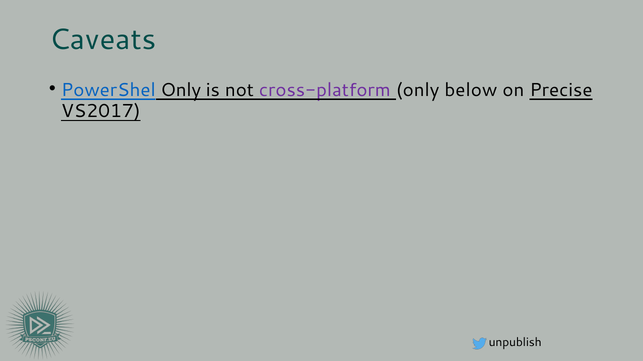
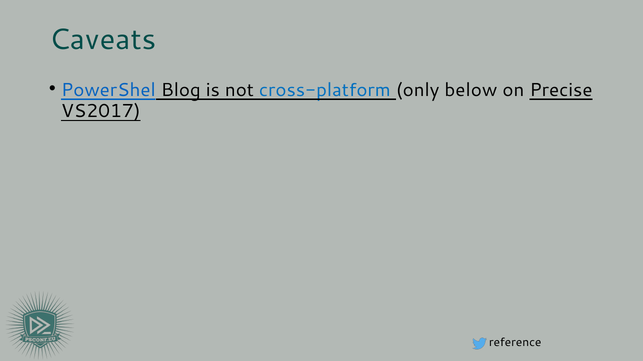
PowerShel Only: Only -> Blog (181, 90)
cross-platform colour: purple -> blue (325, 90)
unpublish: unpublish -> reference (515, 343)
